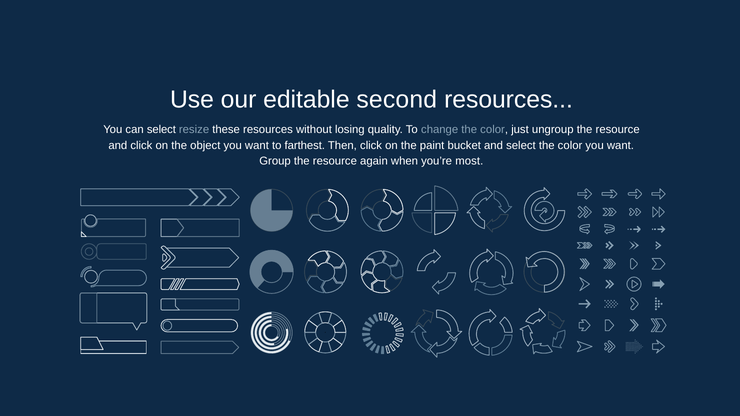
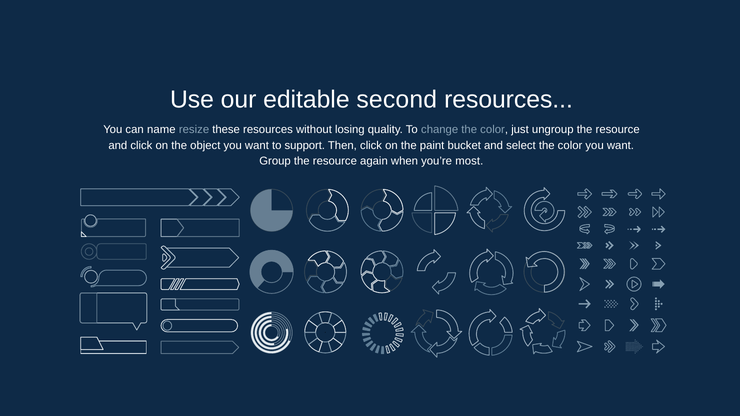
can select: select -> name (161, 130)
farthest: farthest -> support (305, 145)
